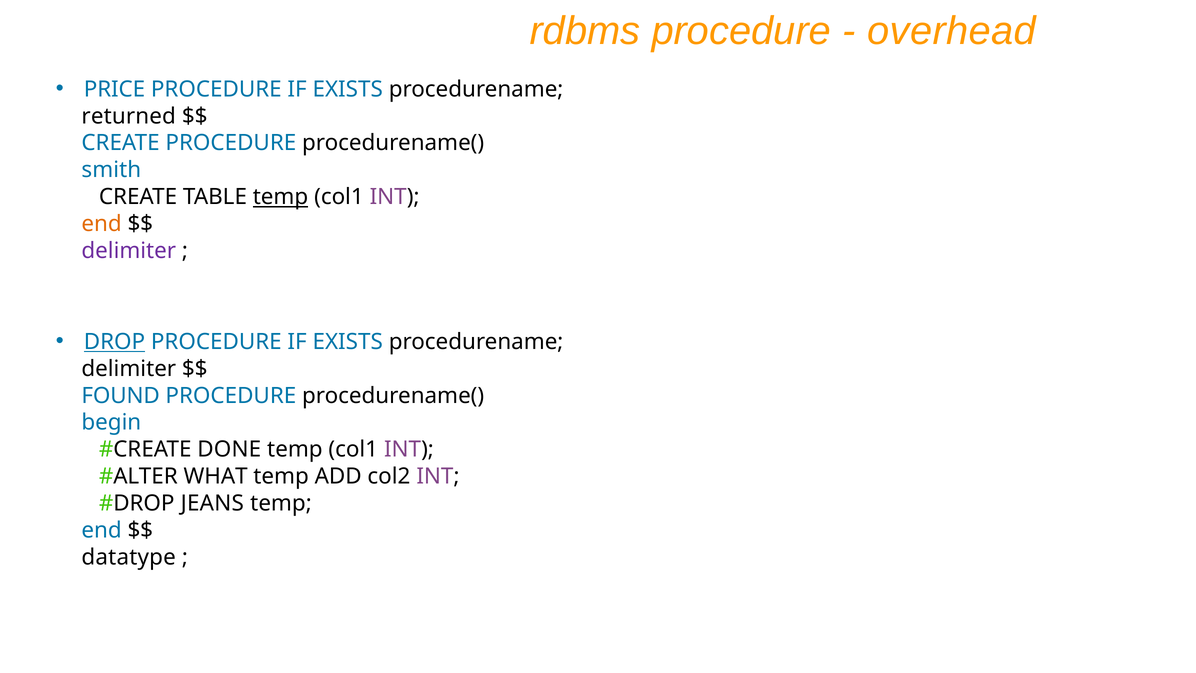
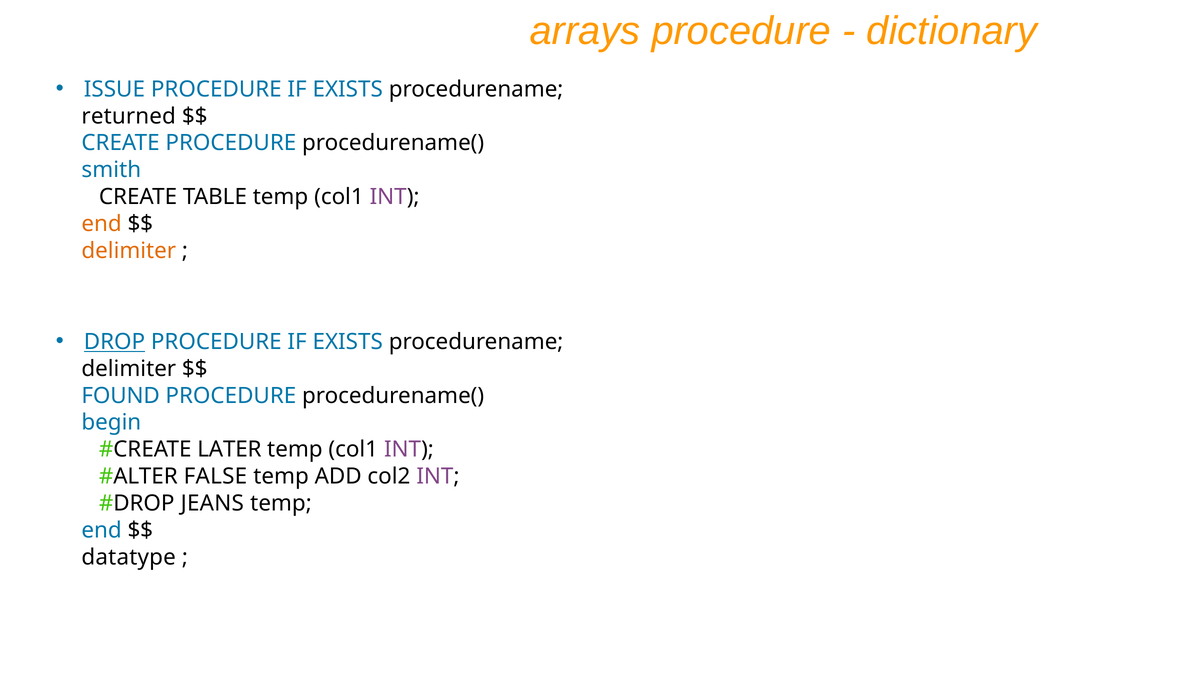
rdbms: rdbms -> arrays (585, 31)
overhead: overhead -> dictionary (952, 31)
PRICE: PRICE -> ISSUE (114, 89)
temp underline: present -> none (281, 197)
delimiter colour: purple -> orange (129, 251)
DONE: DONE -> LATER (229, 449)
WHAT: WHAT -> FALSE (215, 476)
